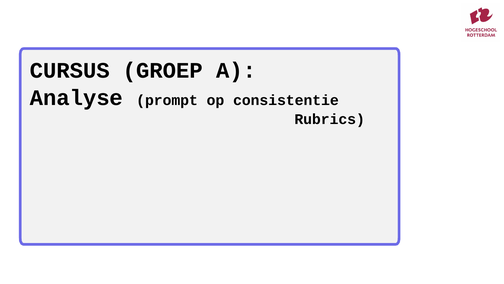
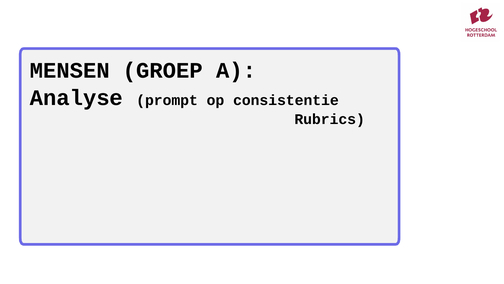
CURSUS: CURSUS -> MENSEN (70, 71)
